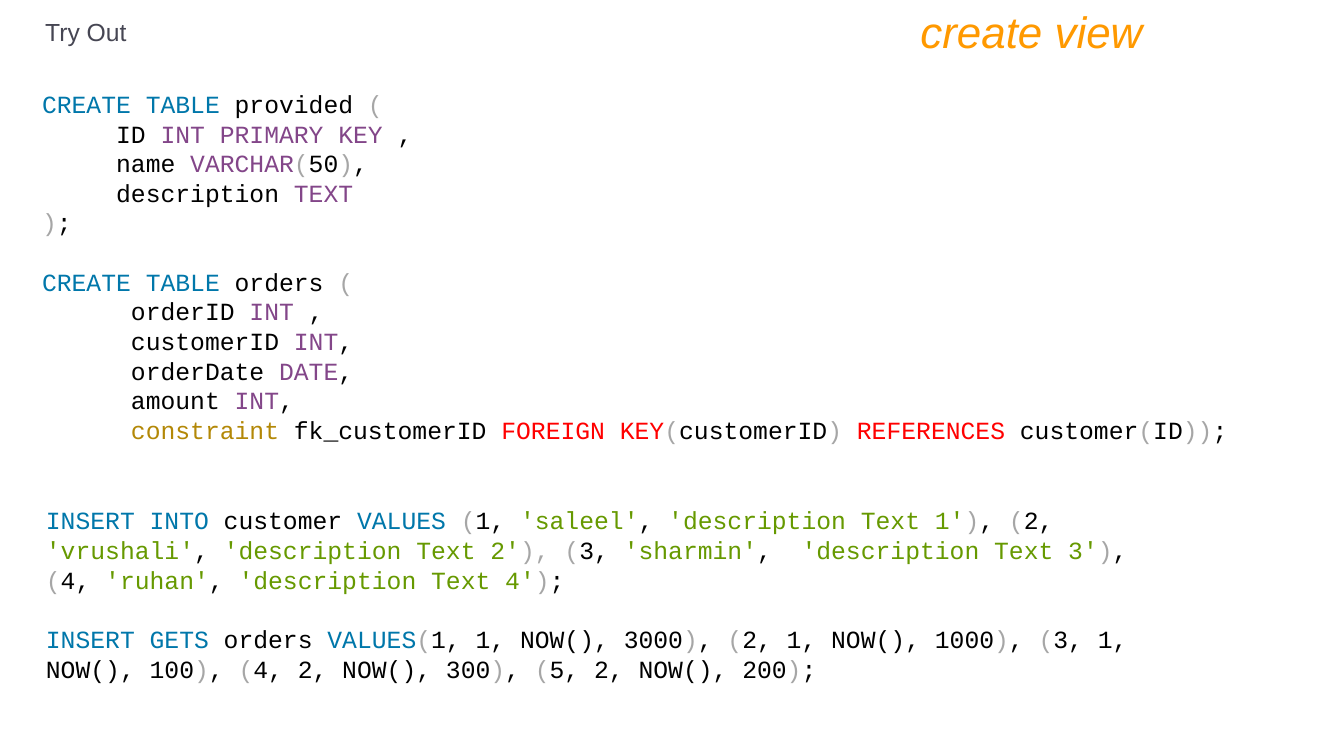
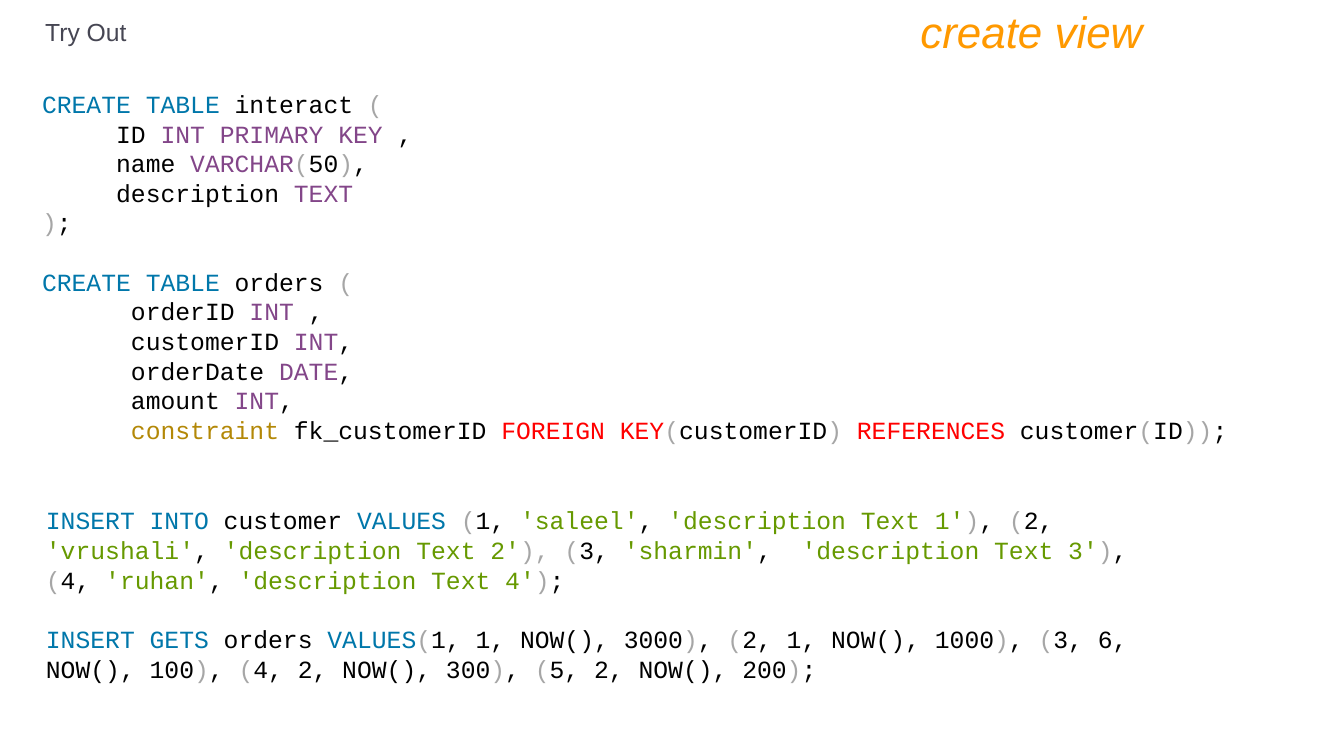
provided: provided -> interact (294, 105)
3 1: 1 -> 6 (1113, 640)
